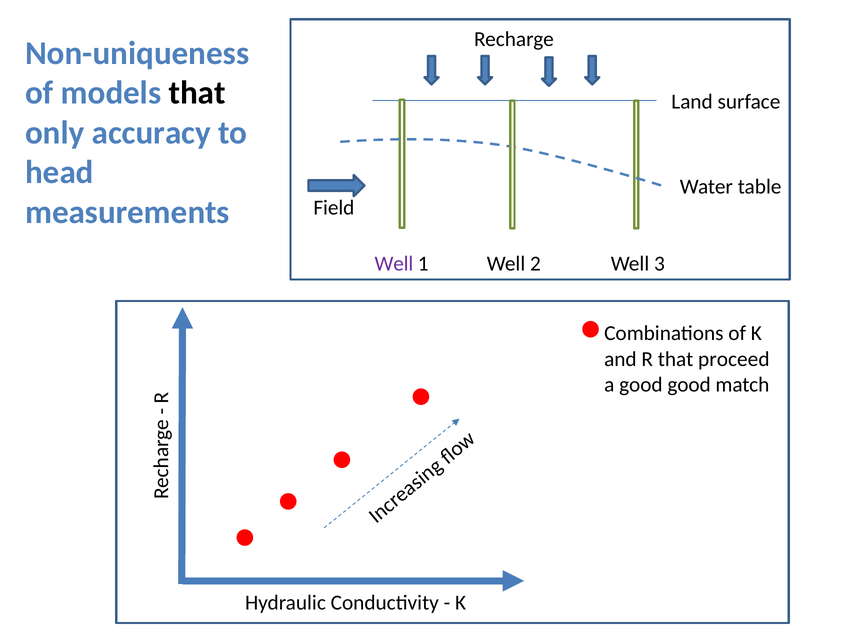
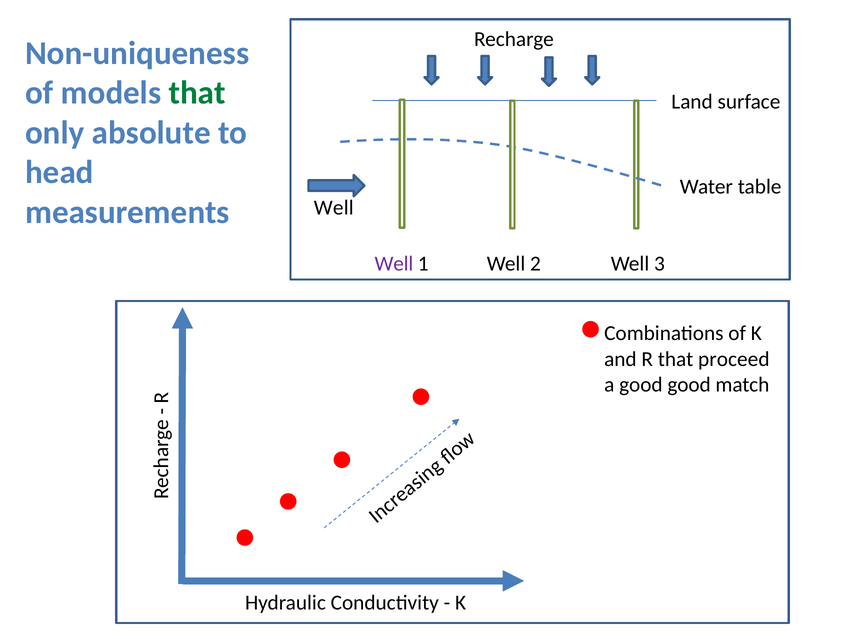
that colour: black -> green (197, 93)
accuracy: accuracy -> absolute (151, 133)
Field: Field -> Well (334, 208)
